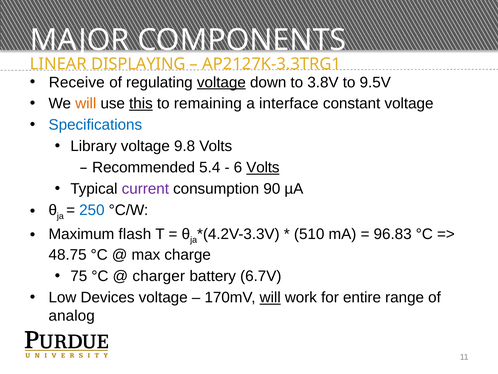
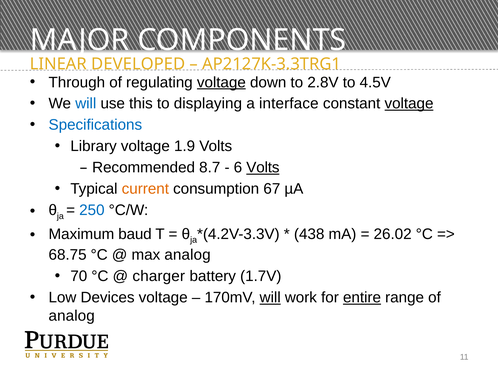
DISPLAYING: DISPLAYING -> DEVELOPED (138, 64)
Receive: Receive -> Through (77, 82)
3.8V: 3.8V -> 2.8V (323, 82)
9.5V: 9.5V -> 4.5V (375, 82)
will colour: orange -> blue (86, 104)
this underline: present -> none (141, 104)
remaining: remaining -> displaying (208, 104)
voltage underline: none -> present (409, 104)
9.8: 9.8 -> 1.9 (185, 146)
5.4: 5.4 -> 8.7 (210, 167)
current colour: purple -> orange (145, 189)
90: 90 -> 67 (272, 189)
flash: flash -> baud (135, 234)
510: 510 -> 438 (309, 234)
96.83: 96.83 -> 26.02 (393, 234)
48.75: 48.75 -> 68.75 (68, 255)
max charge: charge -> analog (188, 255)
75: 75 -> 70 (79, 276)
6.7V: 6.7V -> 1.7V (261, 276)
entire underline: none -> present (362, 297)
